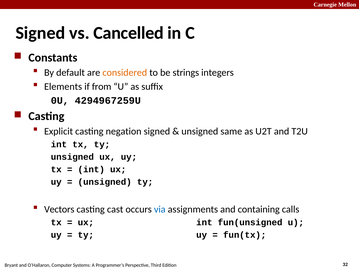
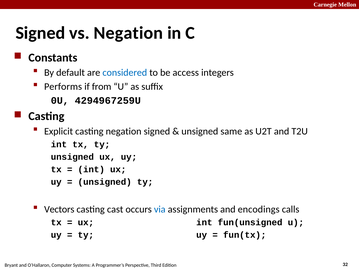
vs Cancelled: Cancelled -> Negation (128, 33)
considered colour: orange -> blue (125, 73)
strings: strings -> access (186, 73)
Elements: Elements -> Performs (63, 87)
containing: containing -> encodings (259, 210)
